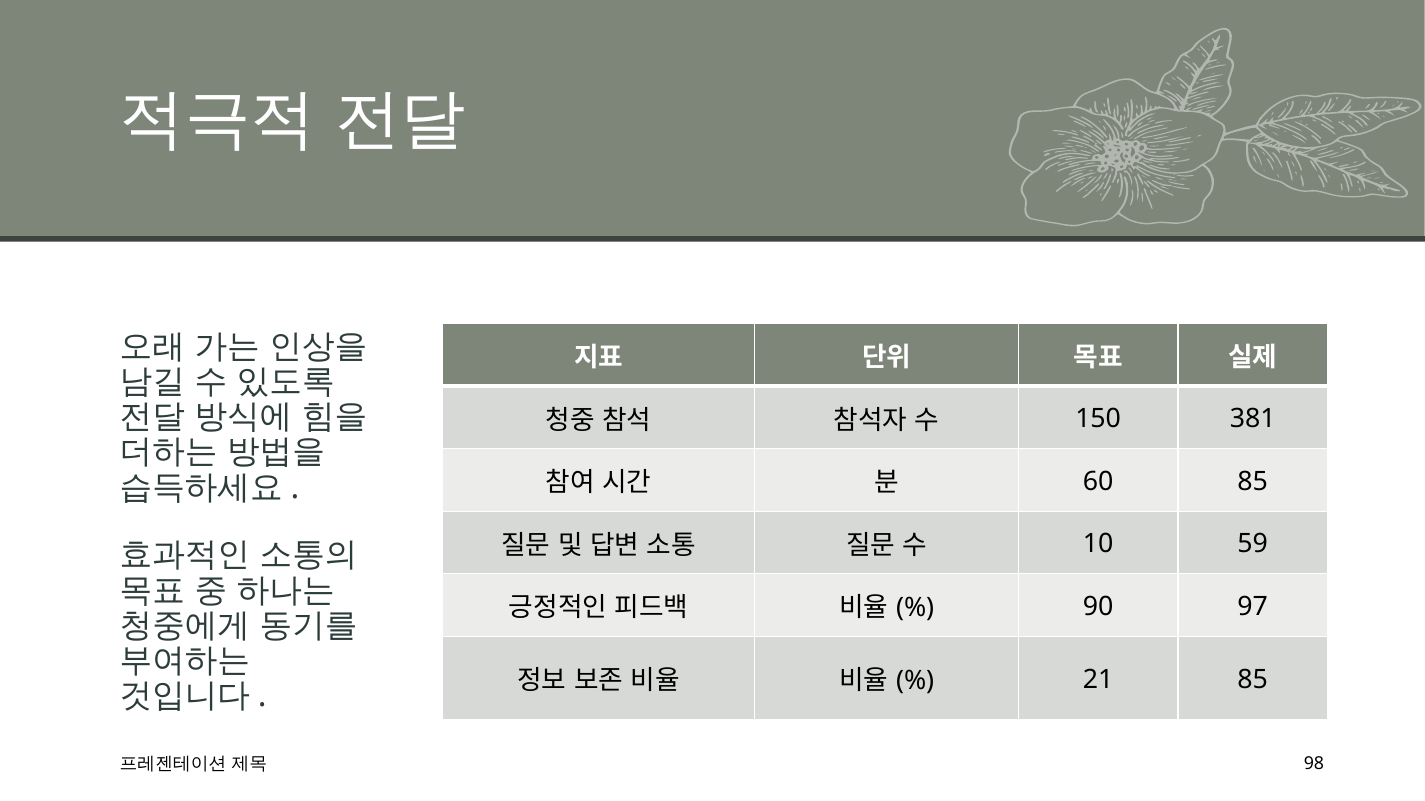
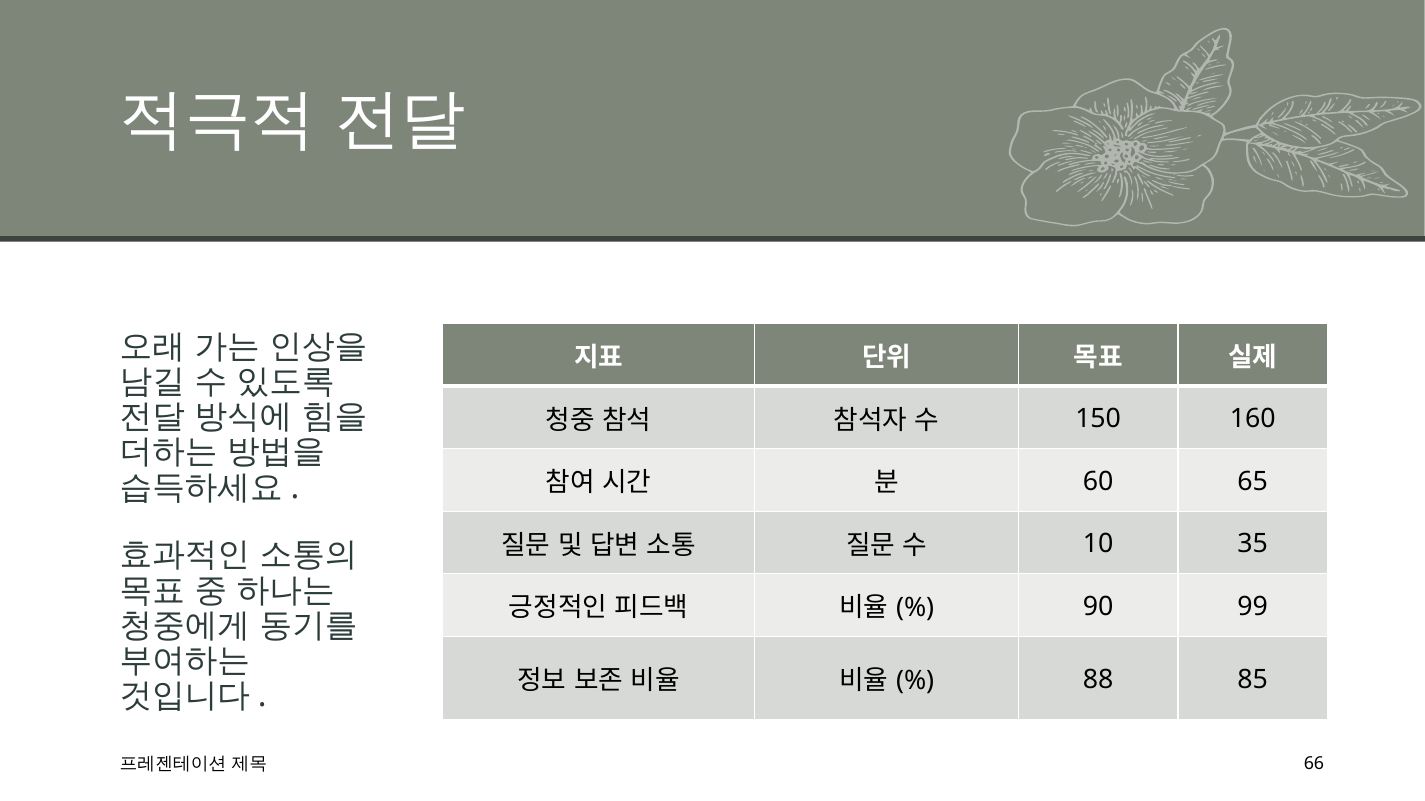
381: 381 -> 160 (1253, 419)
60 85: 85 -> 65 (1253, 482)
59: 59 -> 35 (1253, 544)
97: 97 -> 99 (1253, 607)
21: 21 -> 88 (1098, 680)
98: 98 -> 66 (1314, 764)
